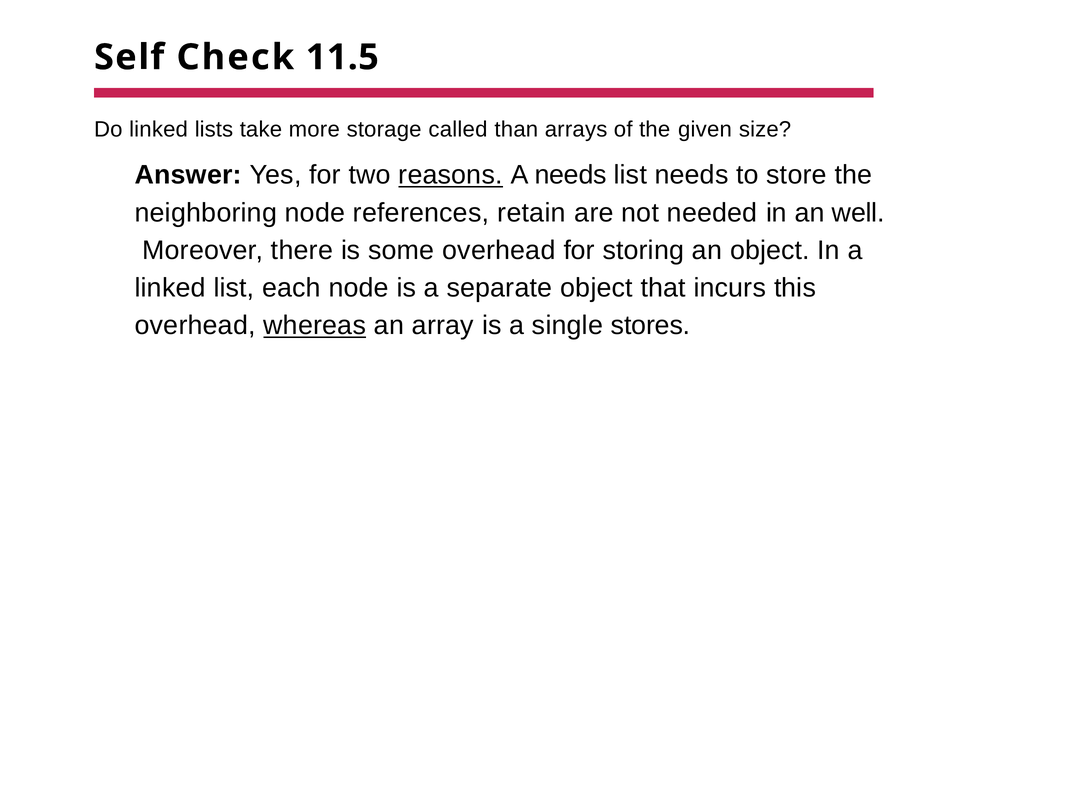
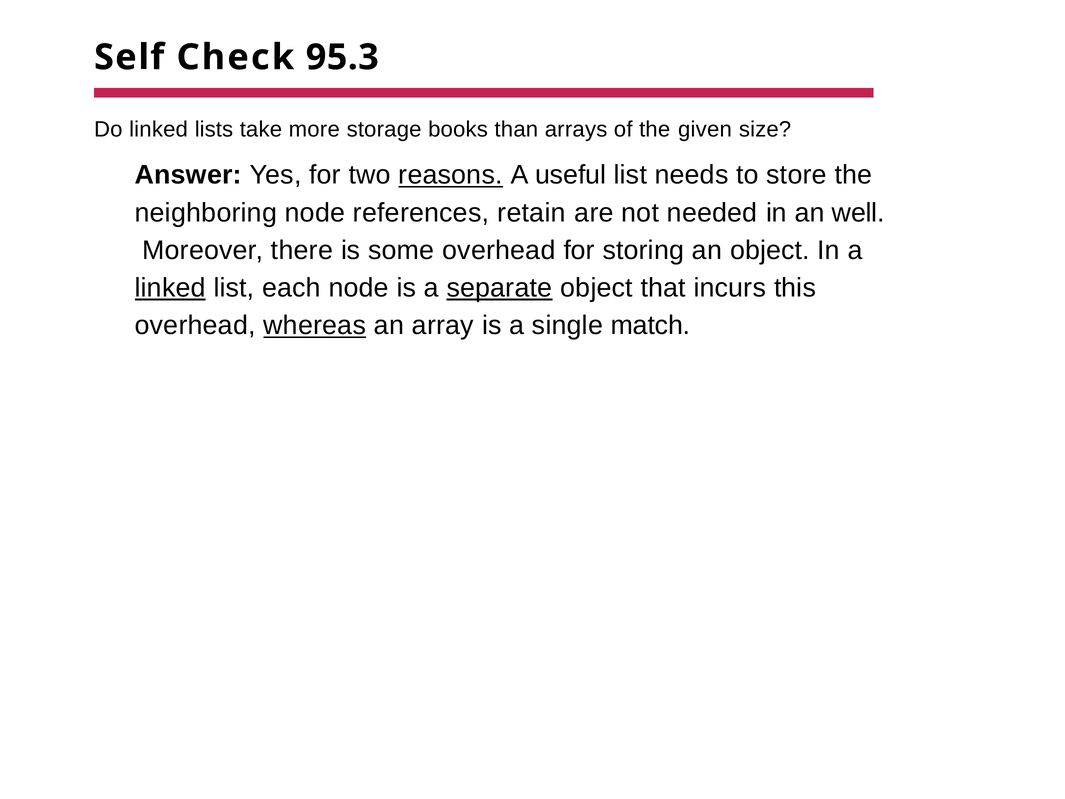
11.5: 11.5 -> 95.3 (342, 57)
called: called -> books (458, 129)
A needs: needs -> useful (571, 175)
linked underline: none -> present (170, 288)
separate underline: none -> present (499, 288)
stores: stores -> match (651, 326)
